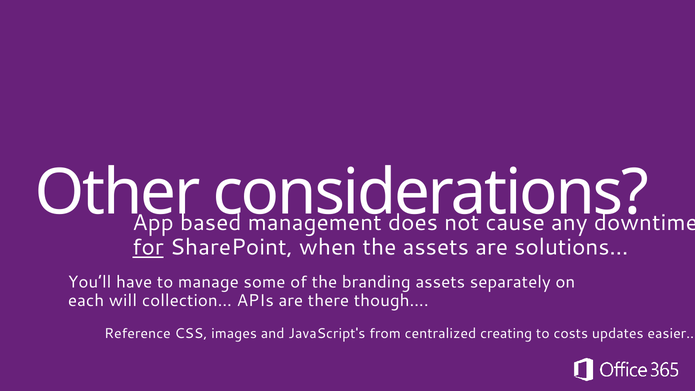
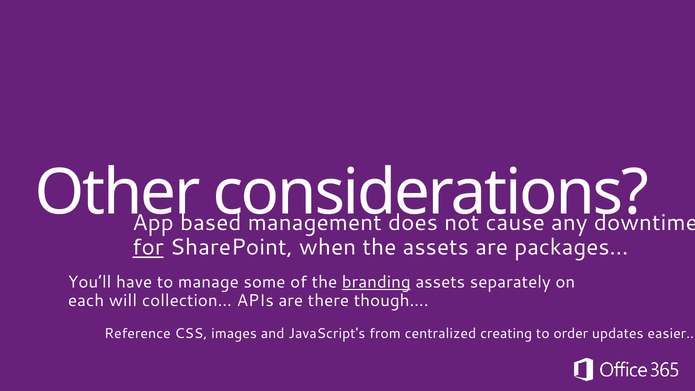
solutions…: solutions… -> packages… (571, 247)
branding underline: none -> present (376, 282)
costs: costs -> order (571, 333)
